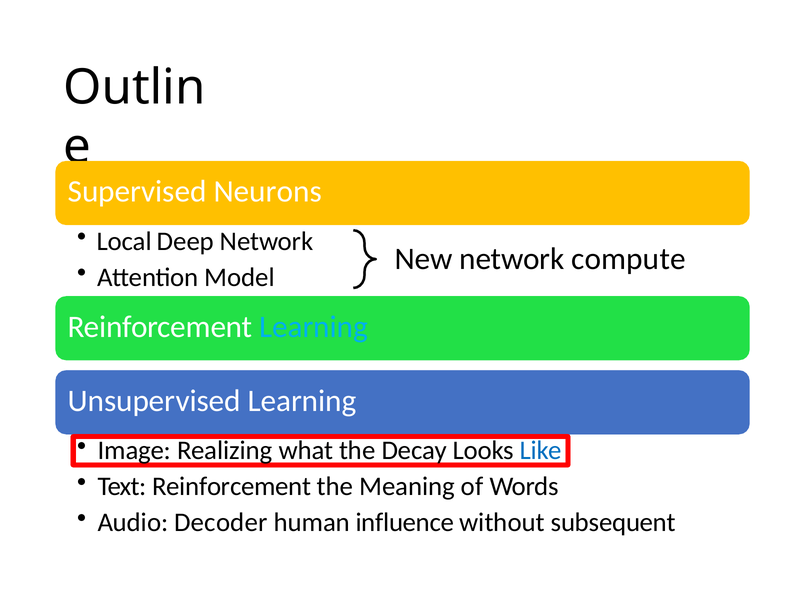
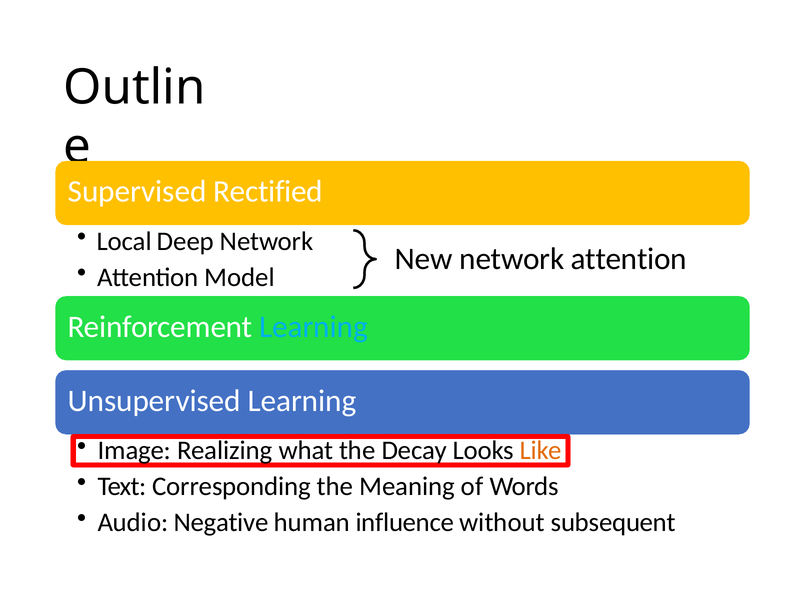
Neurons: Neurons -> Rectified (268, 192)
network compute: compute -> attention (629, 259)
Like colour: blue -> orange (541, 451)
Text Reinforcement: Reinforcement -> Corresponding (232, 487)
Decoder: Decoder -> Negative (221, 523)
